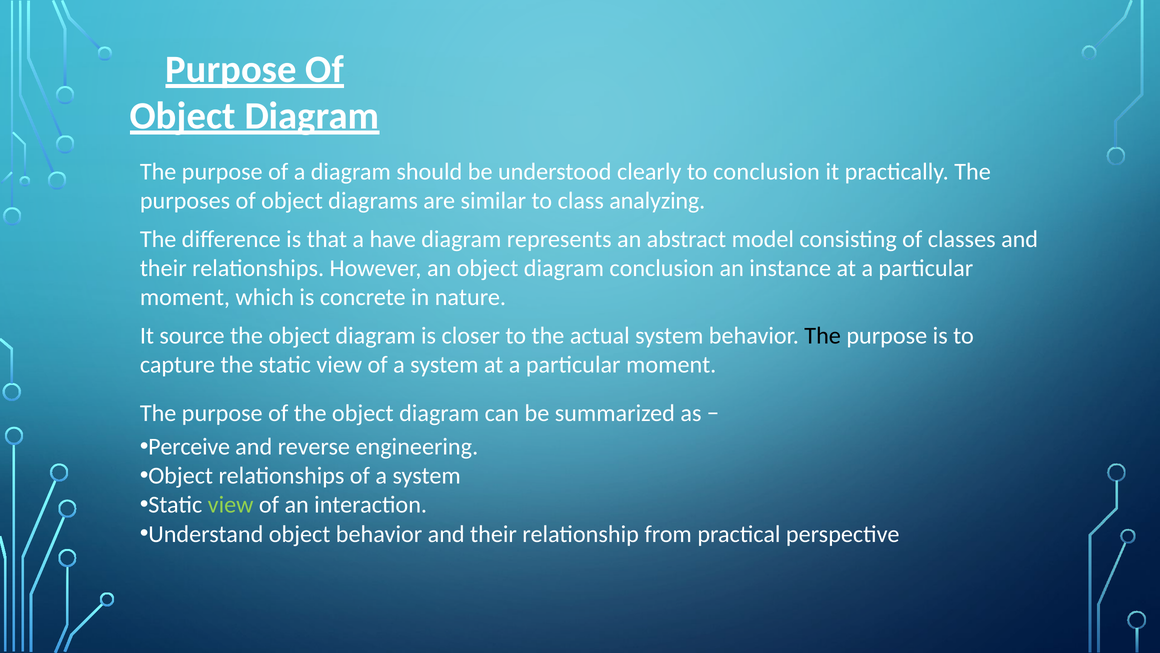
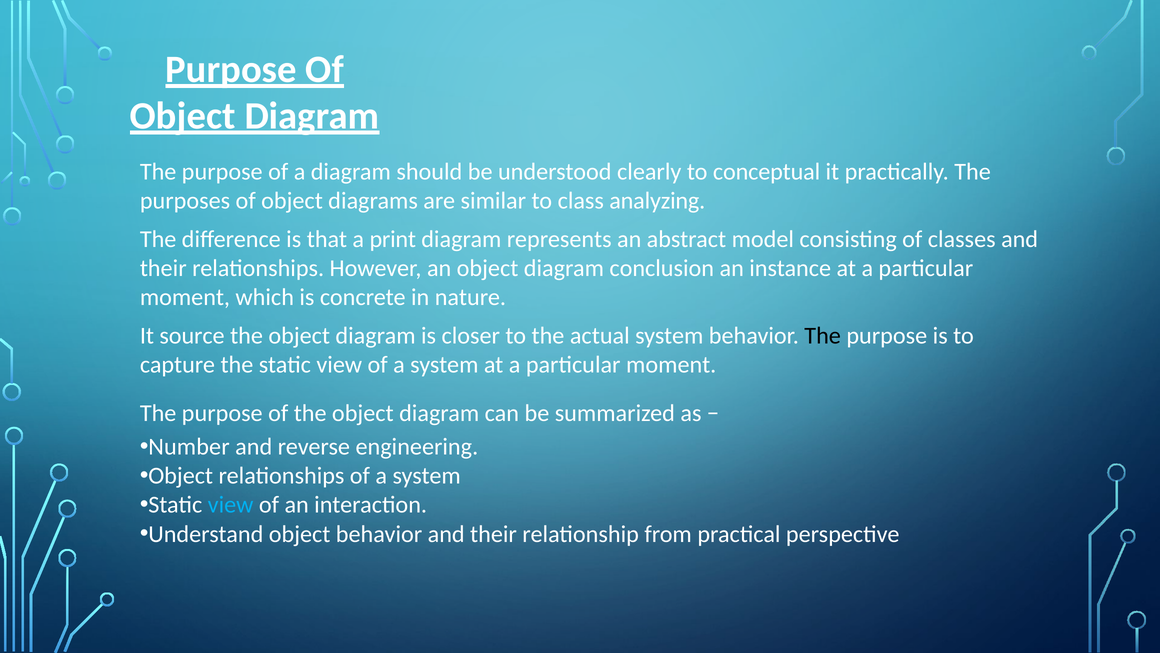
to conclusion: conclusion -> conceptual (767, 171)
have: have -> print (393, 239)
Perceive: Perceive -> Number (189, 447)
view colour: light green -> light blue (231, 505)
